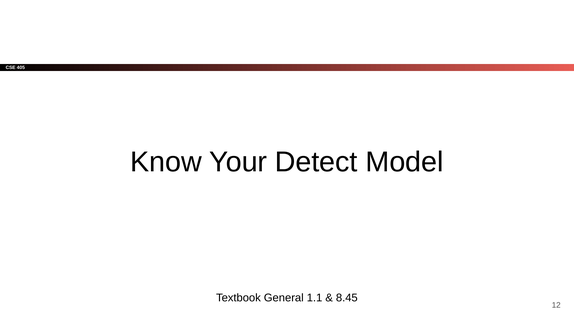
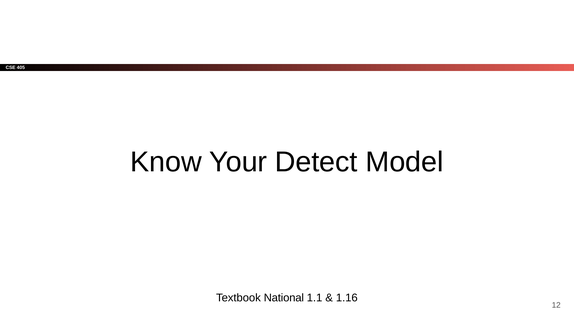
General: General -> National (284, 298)
8.45: 8.45 -> 1.16 (347, 298)
